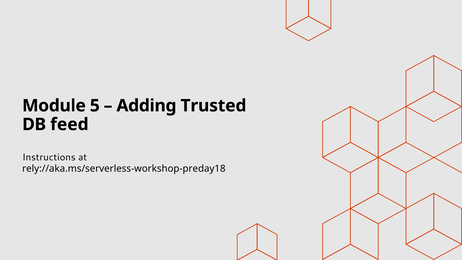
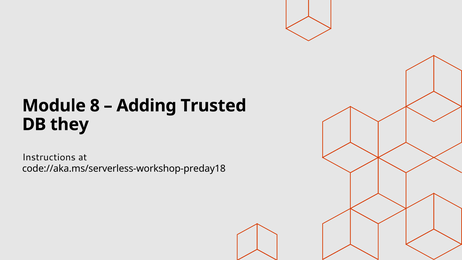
5: 5 -> 8 (95, 106)
feed: feed -> they (69, 124)
rely://aka.ms/serverless-workshop-preday18: rely://aka.ms/serverless-workshop-preday18 -> code://aka.ms/serverless-workshop-preday18 (124, 169)
